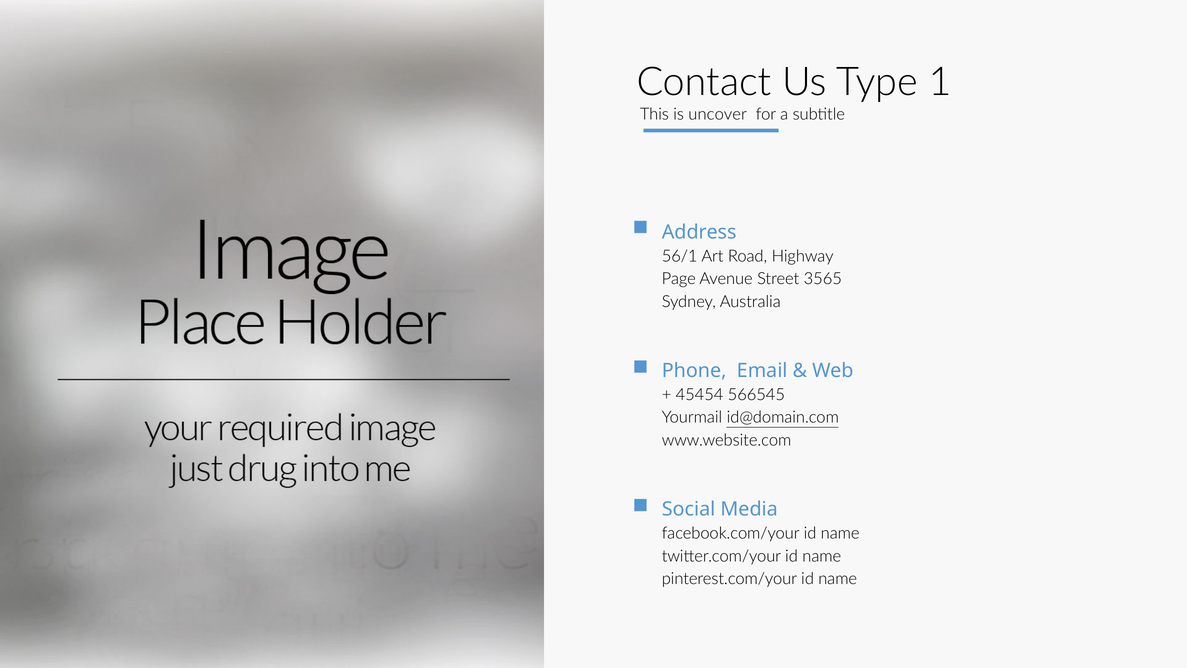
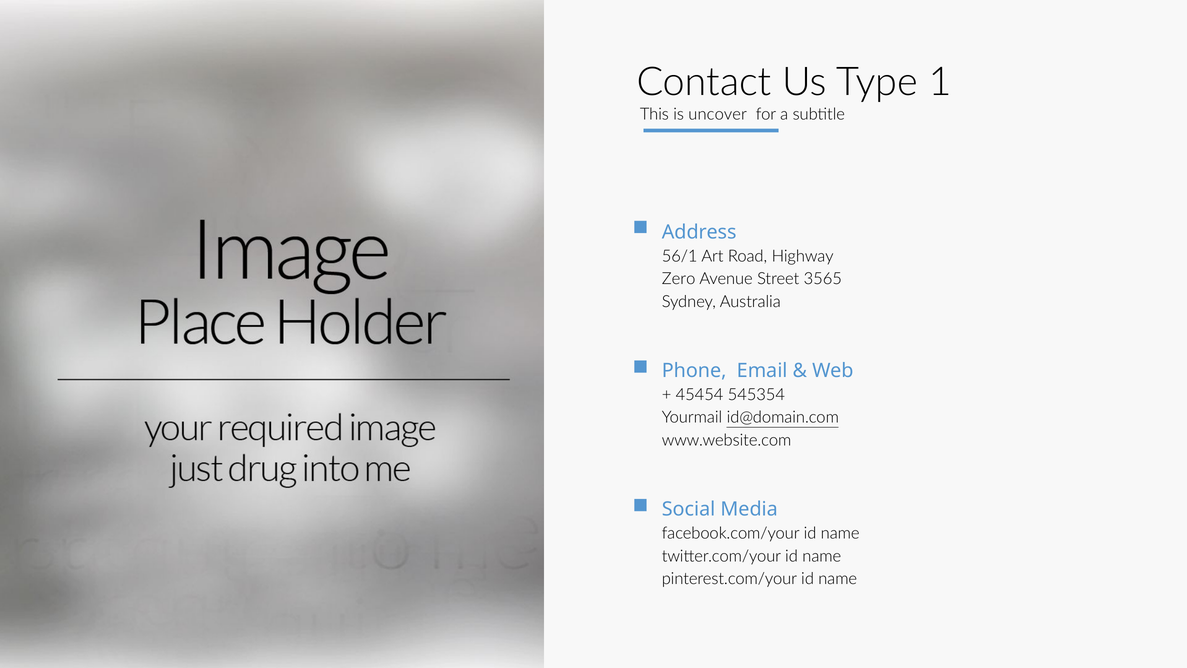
Page: Page -> Zero (679, 279)
566545: 566545 -> 545354 (756, 395)
